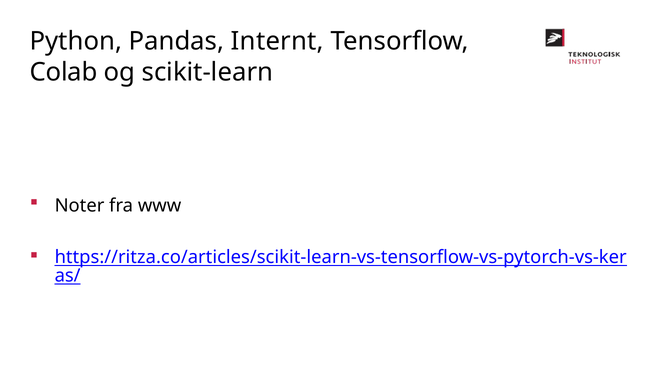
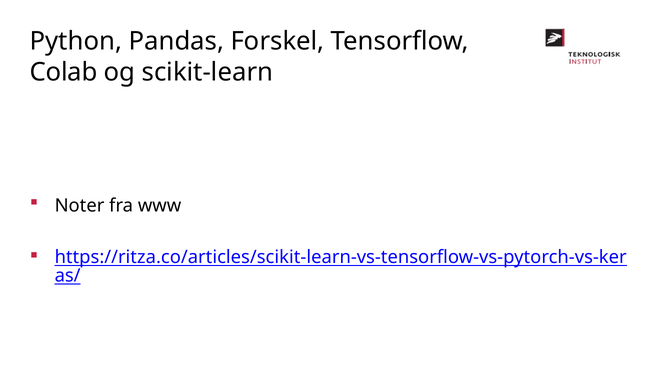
Internt: Internt -> Forskel (277, 41)
